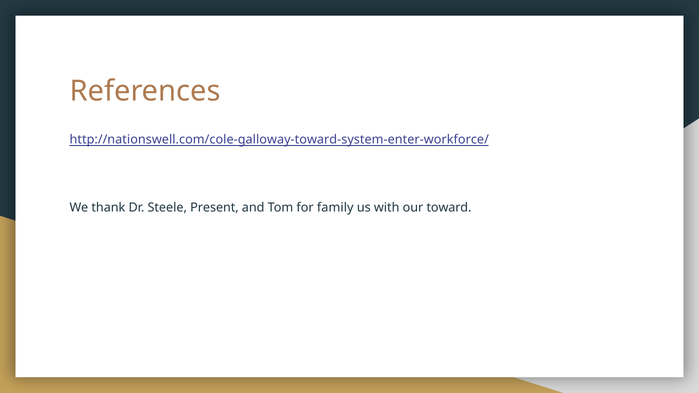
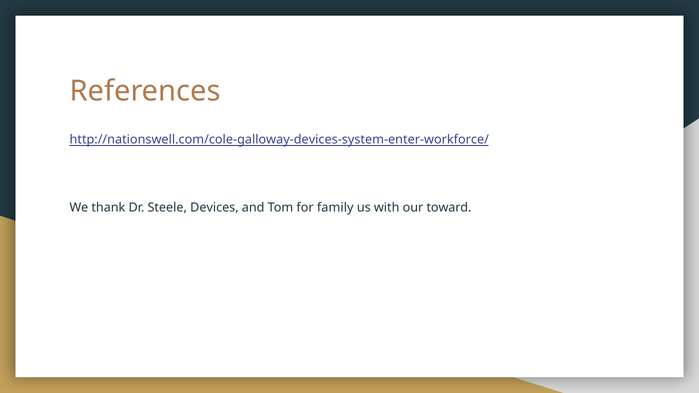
http://nationswell.com/cole-galloway-toward-system-enter-workforce/: http://nationswell.com/cole-galloway-toward-system-enter-workforce/ -> http://nationswell.com/cole-galloway-devices-system-enter-workforce/ (279, 140)
Present: Present -> Devices (214, 208)
